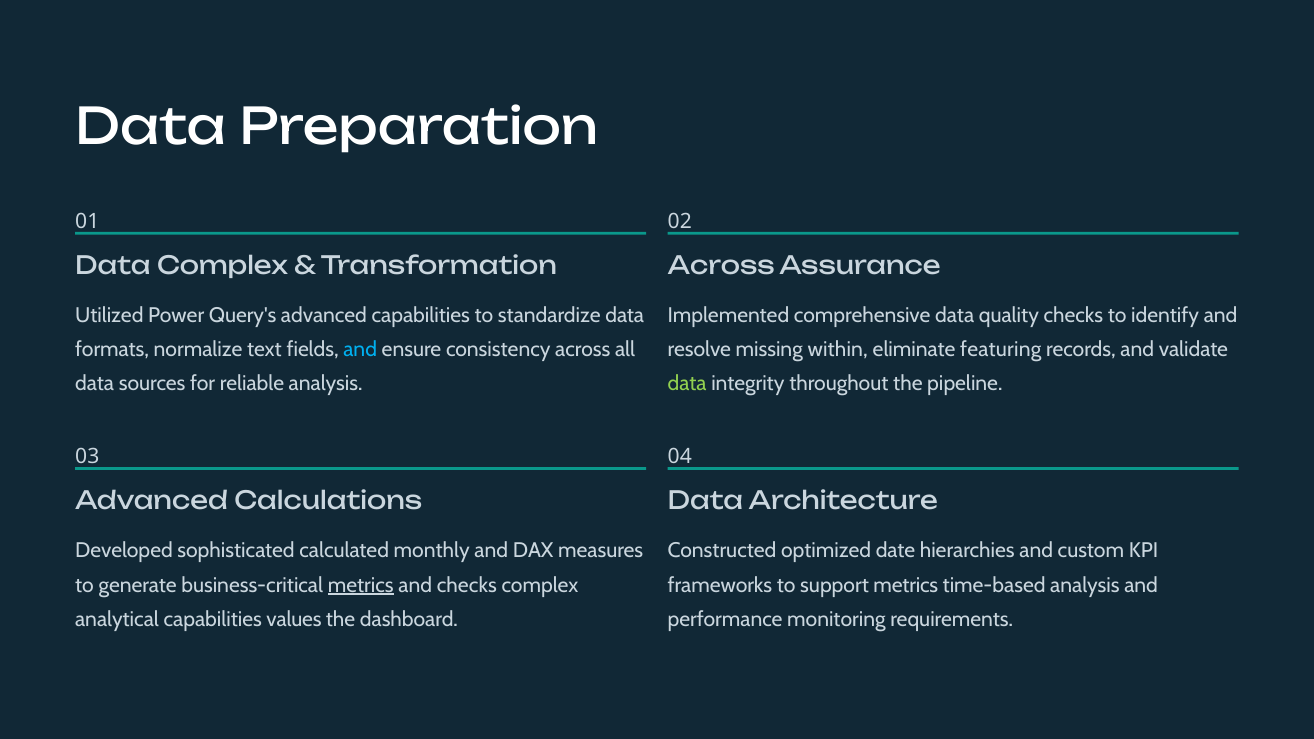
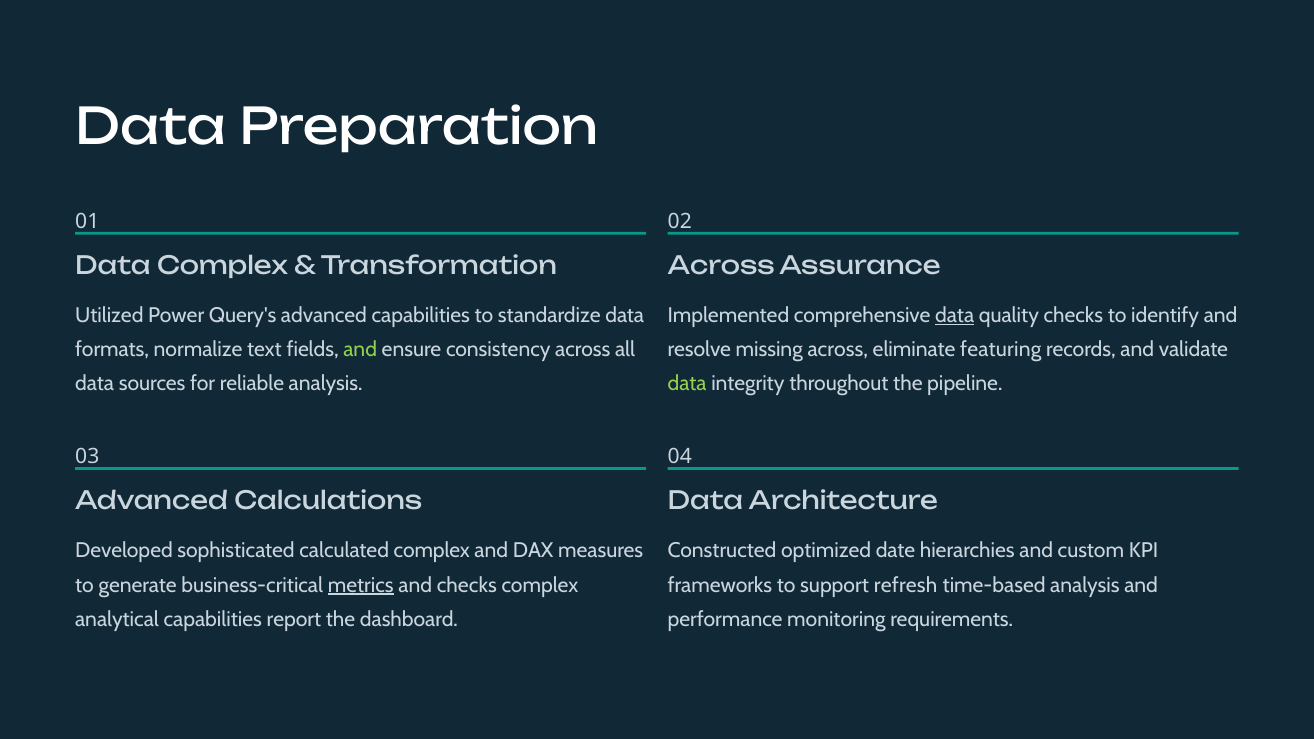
data underline: none -> present (955, 316)
and colour: light blue -> light green (360, 350)
missing within: within -> across (838, 350)
calculated monthly: monthly -> complex (432, 551)
support metrics: metrics -> refresh (906, 585)
values: values -> report (294, 619)
